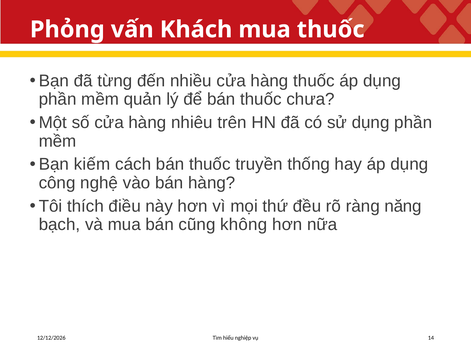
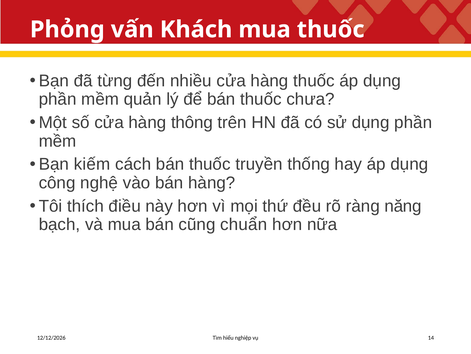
nhiêu: nhiêu -> thông (192, 122)
không: không -> chuẩn (244, 224)
